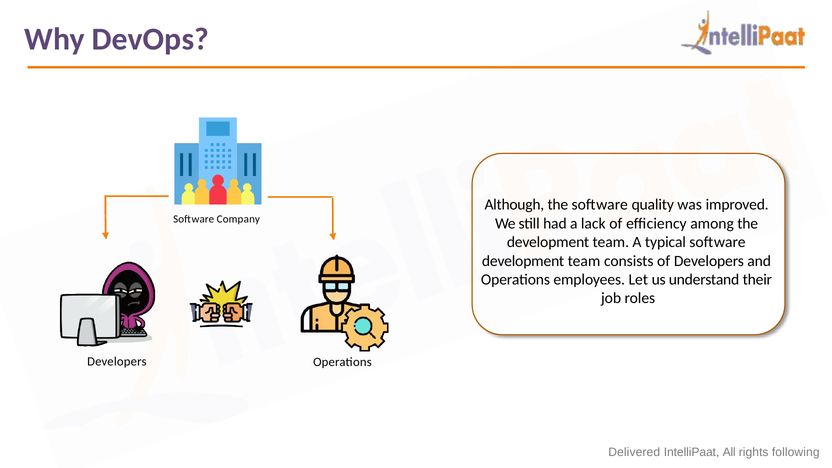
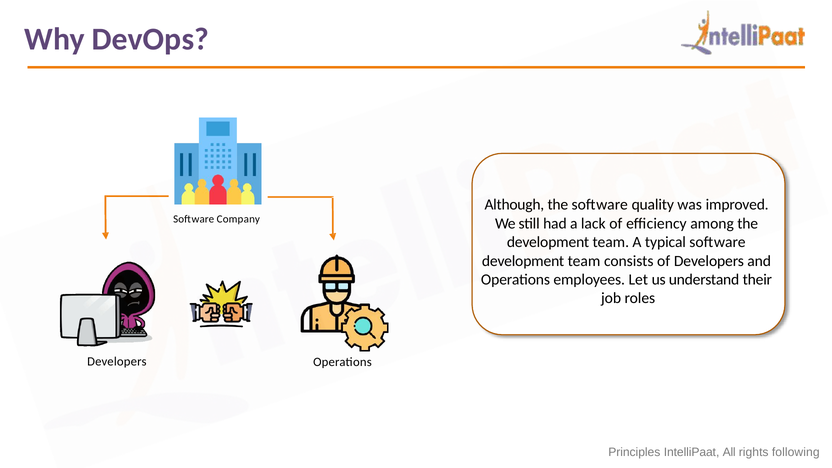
Delivered: Delivered -> Principles (634, 452)
